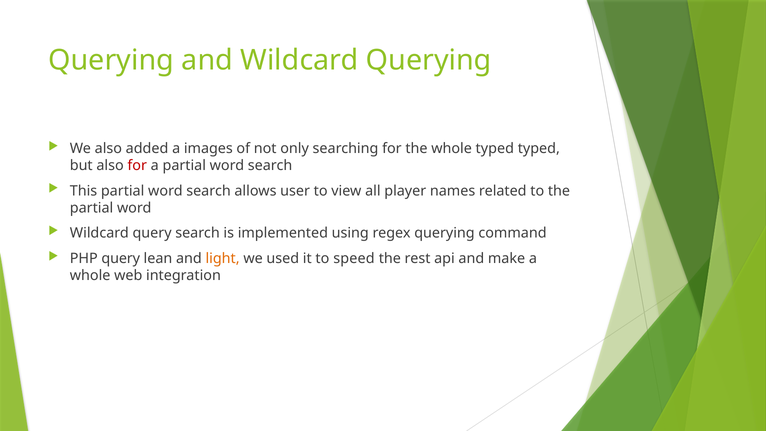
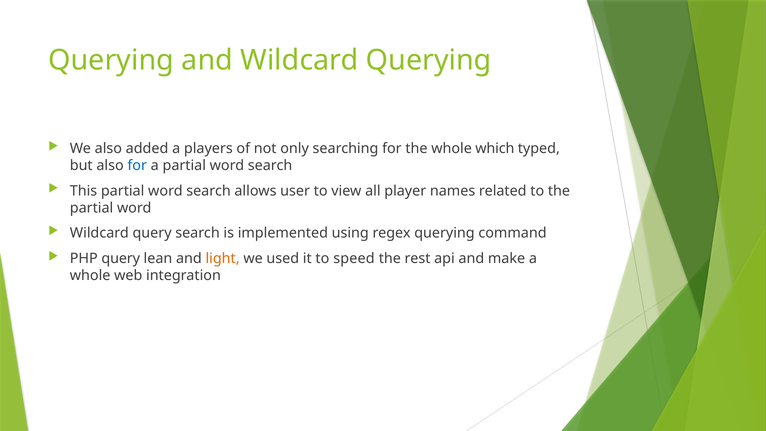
images: images -> players (208, 148)
whole typed: typed -> which (495, 148)
for colour: red -> blue (137, 165)
